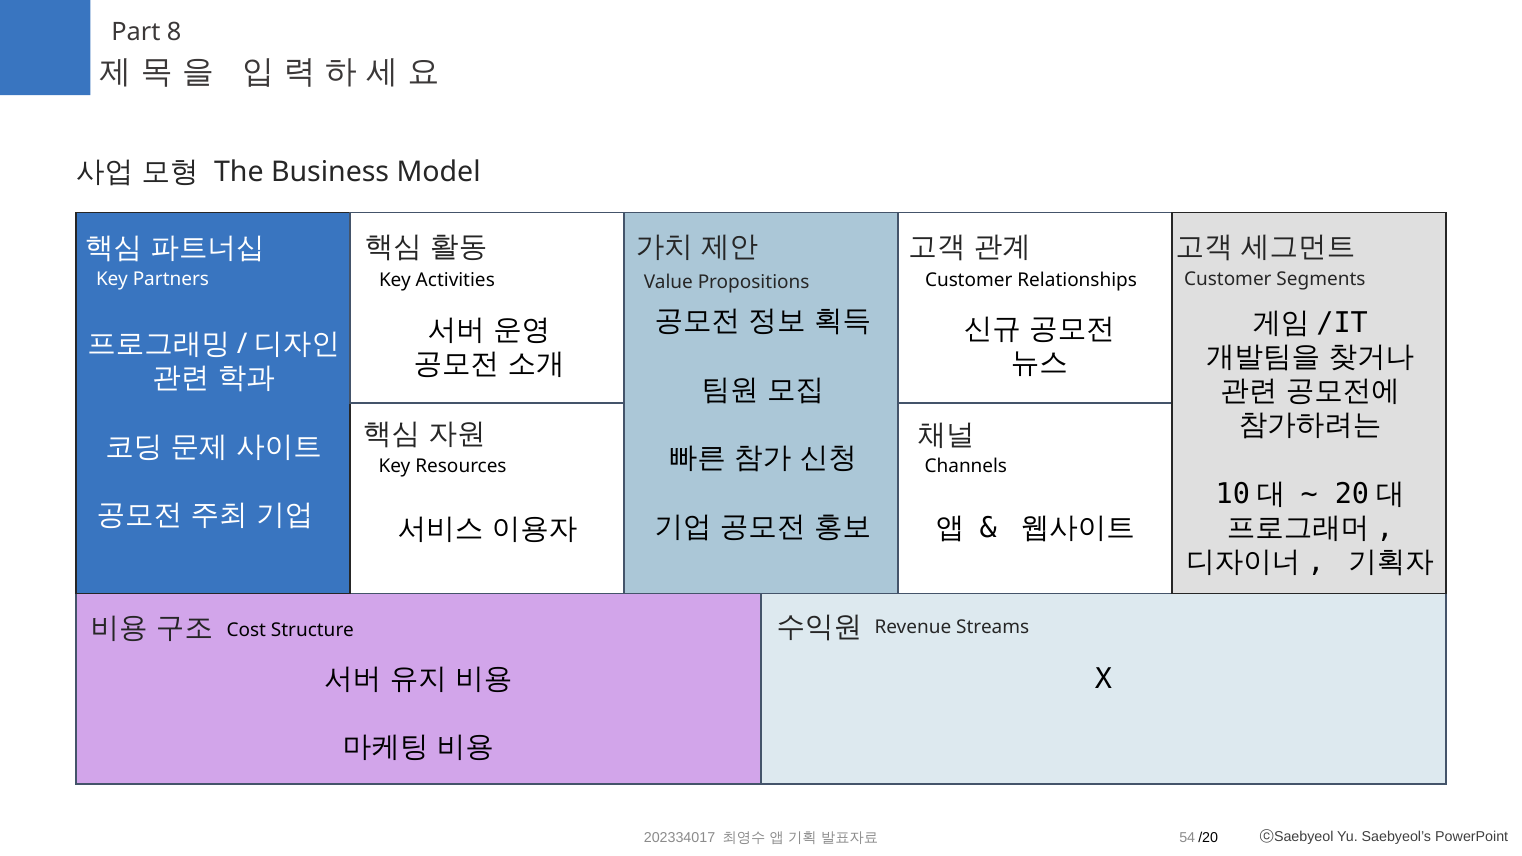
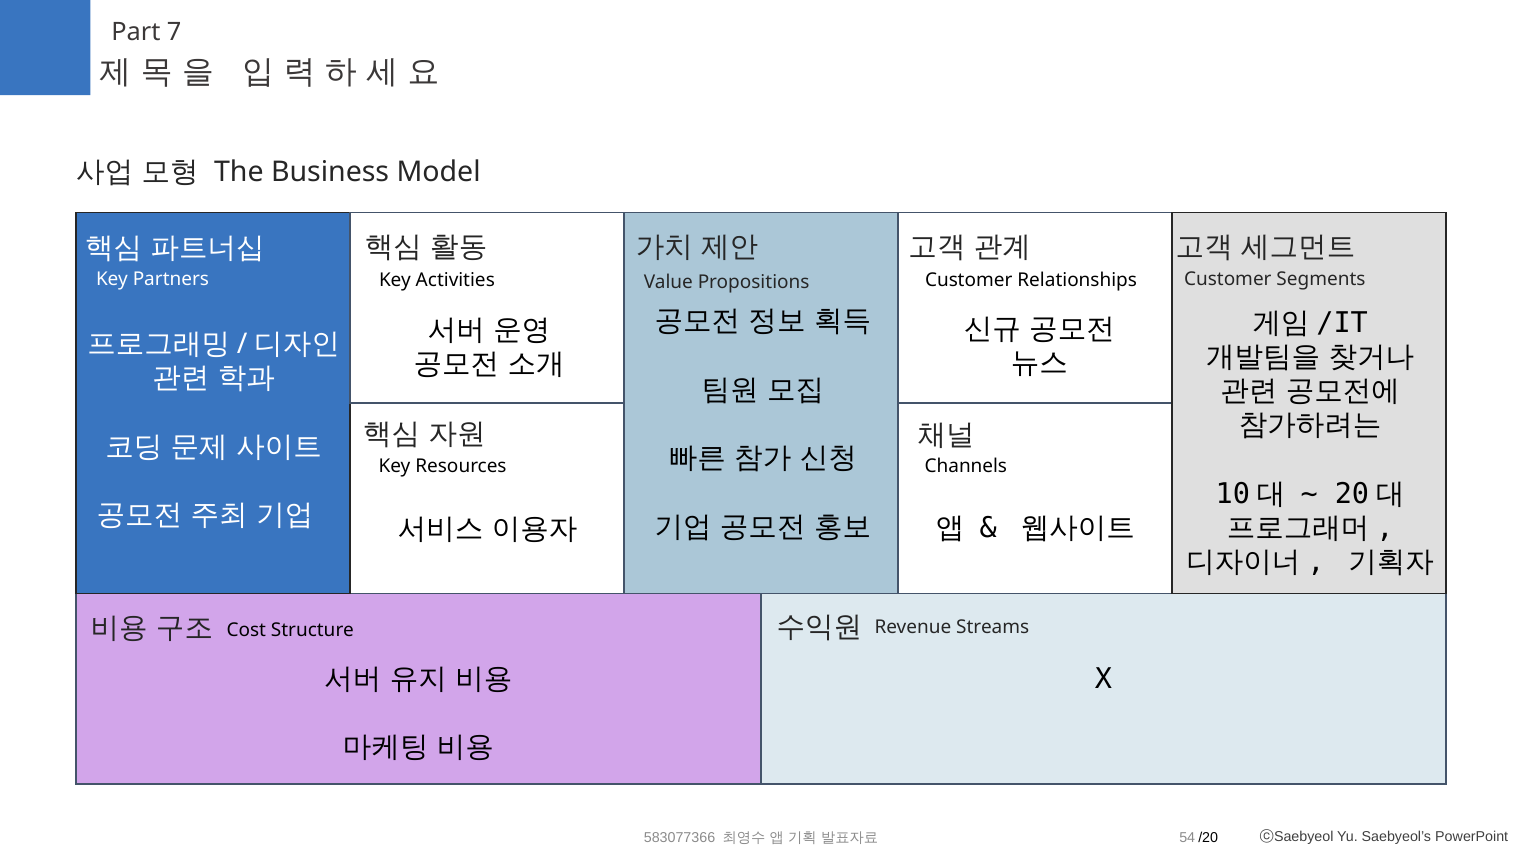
8: 8 -> 7 (174, 32)
202334017: 202334017 -> 583077366 (680, 838)
